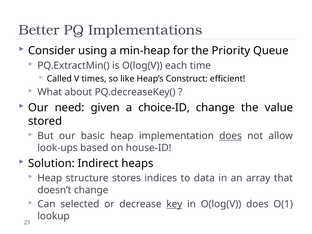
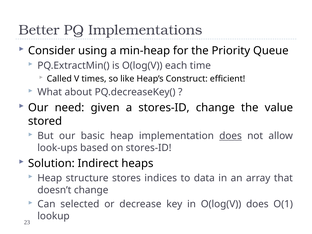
a choice-ID: choice-ID -> stores-ID (164, 108)
on house-ID: house-ID -> stores-ID (149, 148)
key underline: present -> none (174, 204)
